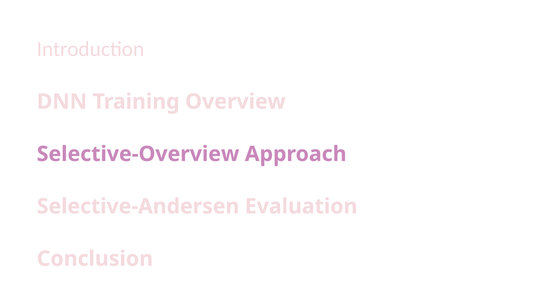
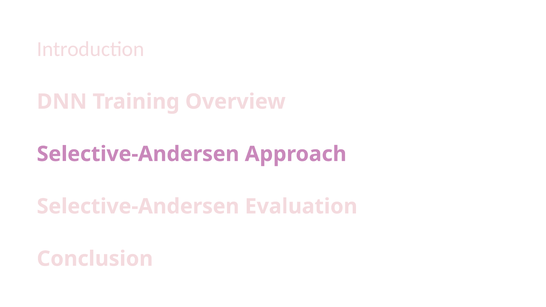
Selective-Overview: Selective-Overview -> Selective-Andersen (138, 154)
